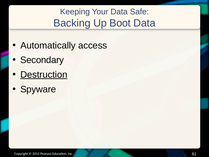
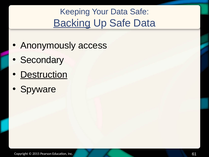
Backing underline: none -> present (72, 23)
Up Boot: Boot -> Safe (120, 23)
Automatically: Automatically -> Anonymously (48, 45)
